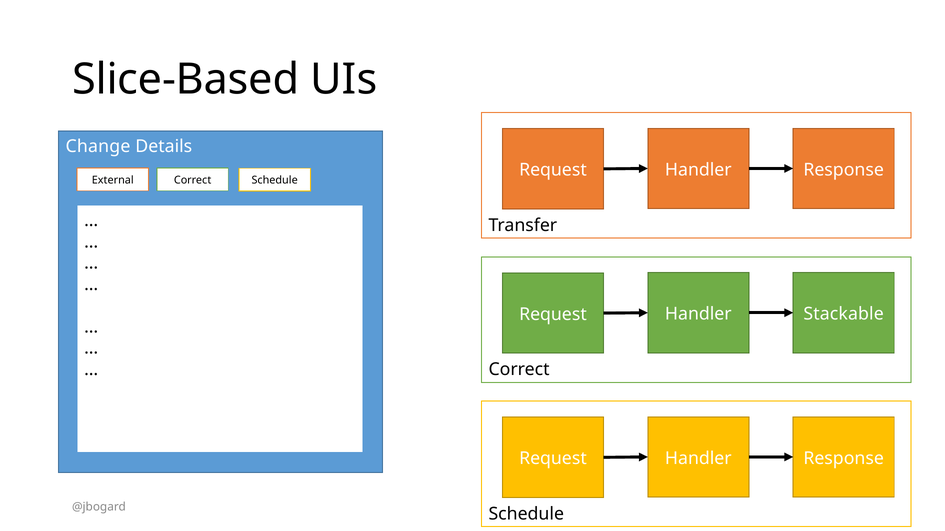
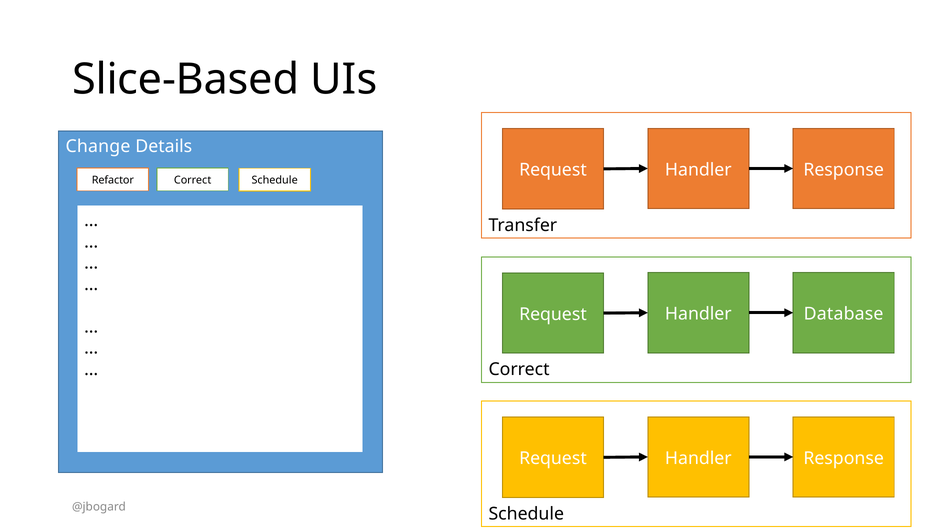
External: External -> Refactor (113, 180)
Stackable: Stackable -> Database (844, 314)
